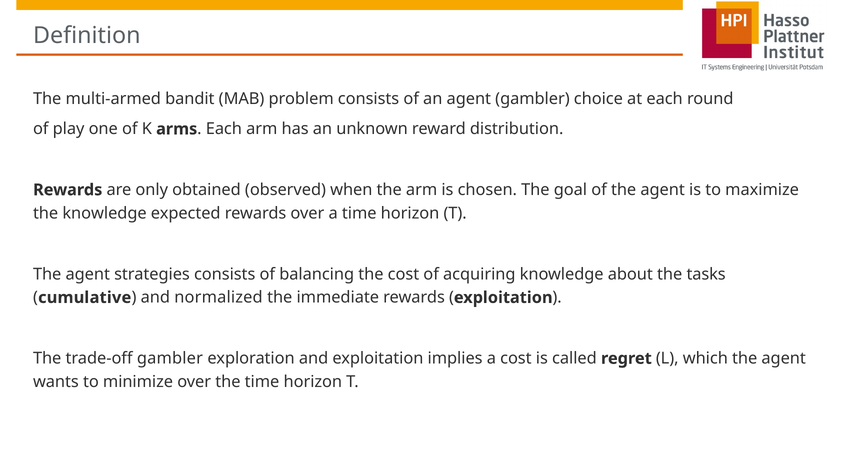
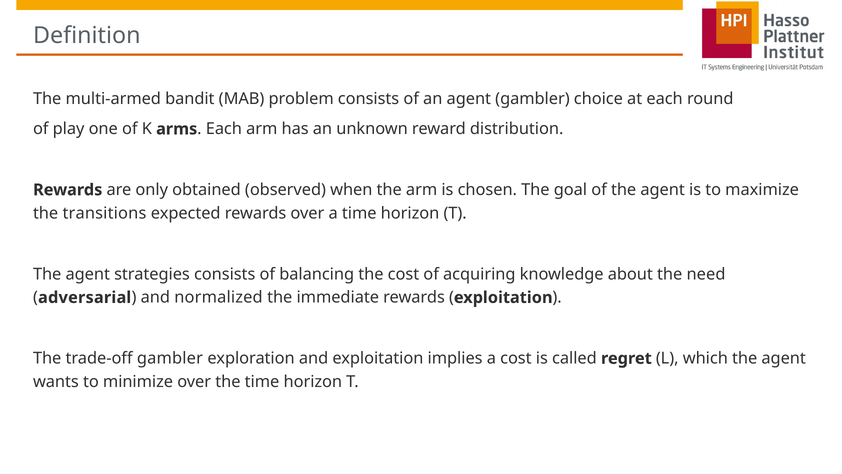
the knowledge: knowledge -> transitions (104, 213)
tasks: tasks -> need (706, 274)
cumulative: cumulative -> adversarial (85, 297)
